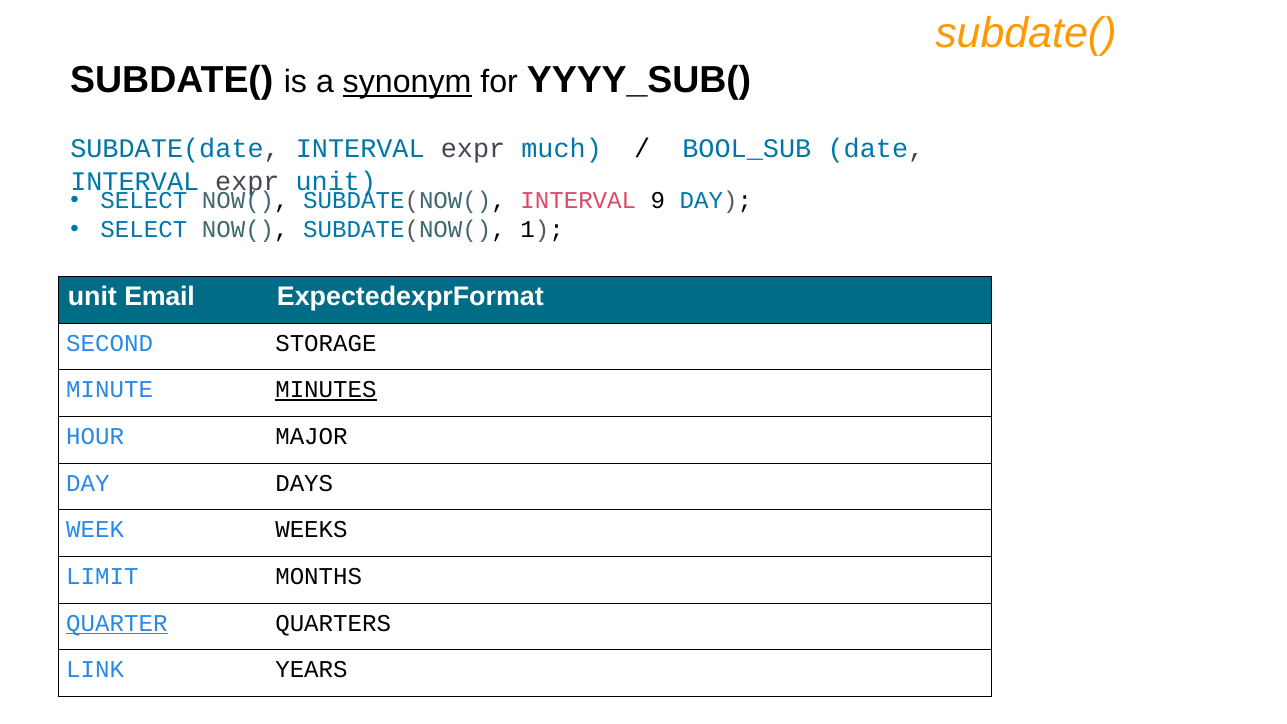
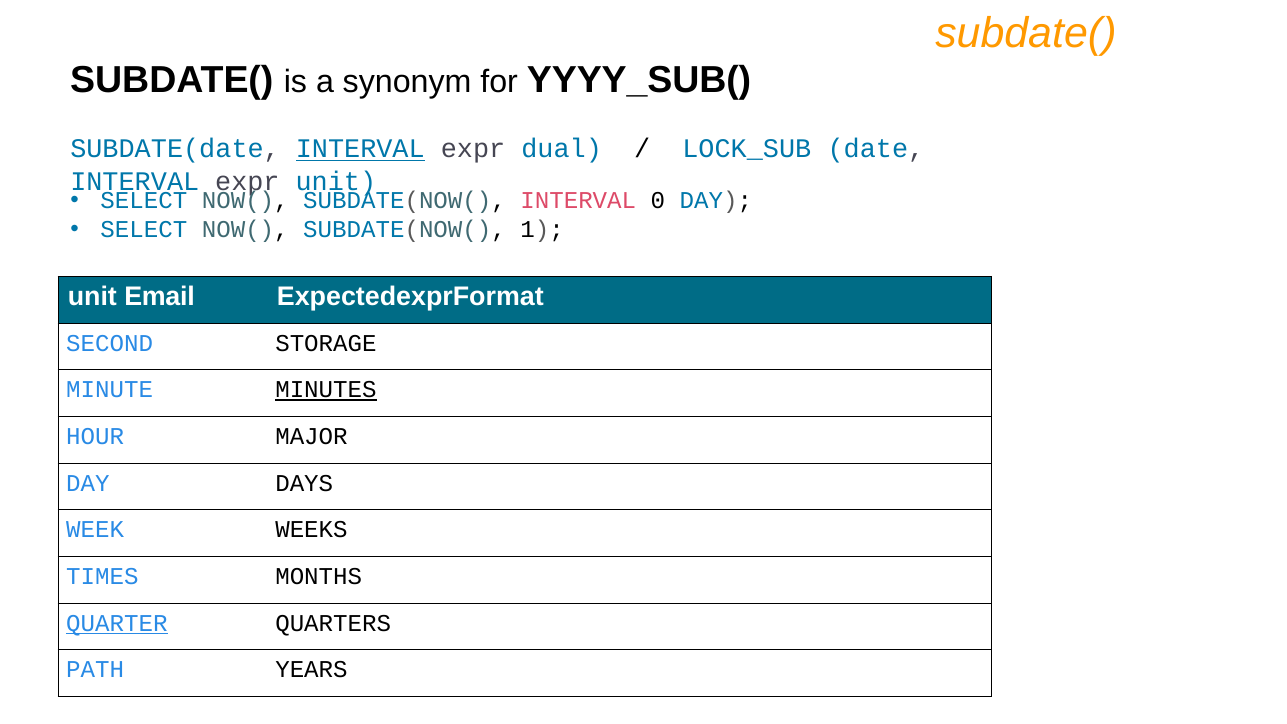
synonym underline: present -> none (407, 82)
INTERVAL underline: none -> present (360, 149)
much: much -> dual (562, 149)
BOOL_SUB: BOOL_SUB -> LOCK_SUB (747, 149)
9: 9 -> 0 (658, 200)
LIMIT: LIMIT -> TIMES (102, 576)
LINK: LINK -> PATH (95, 670)
